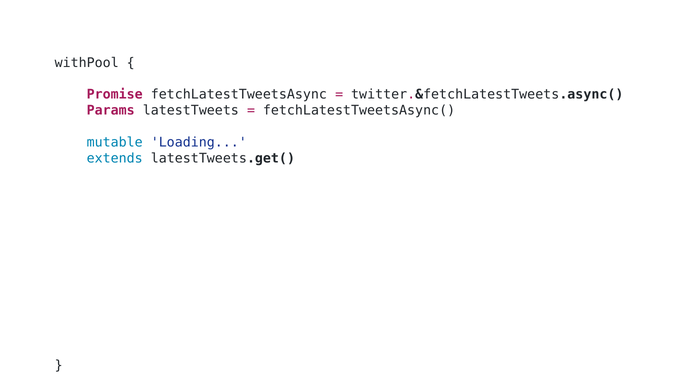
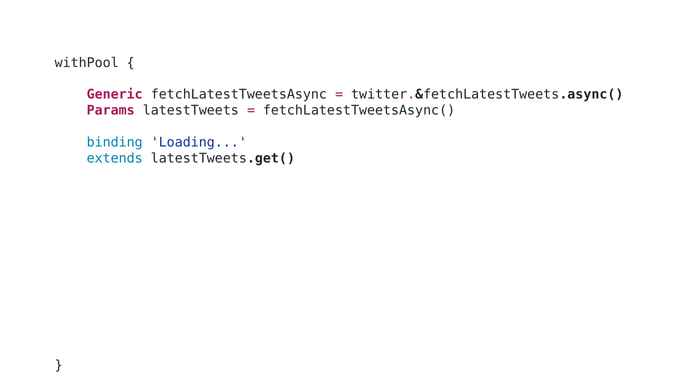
Promise: Promise -> Generic (115, 95)
mutable: mutable -> binding (115, 142)
